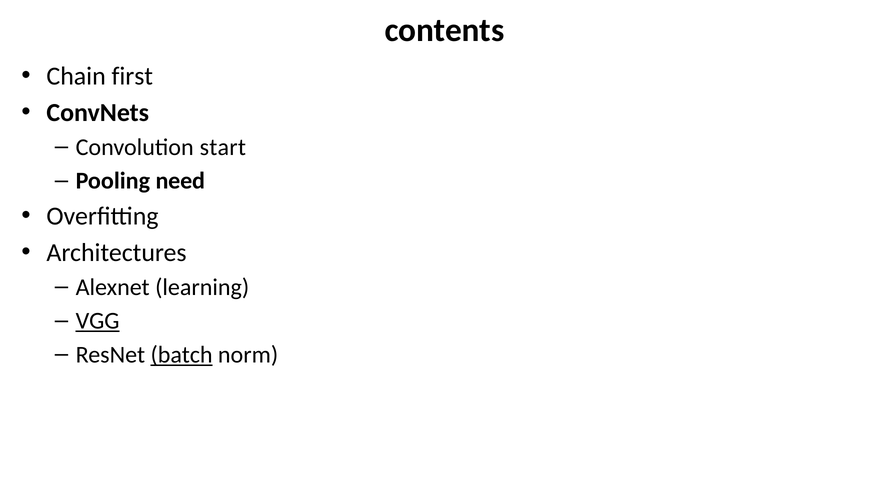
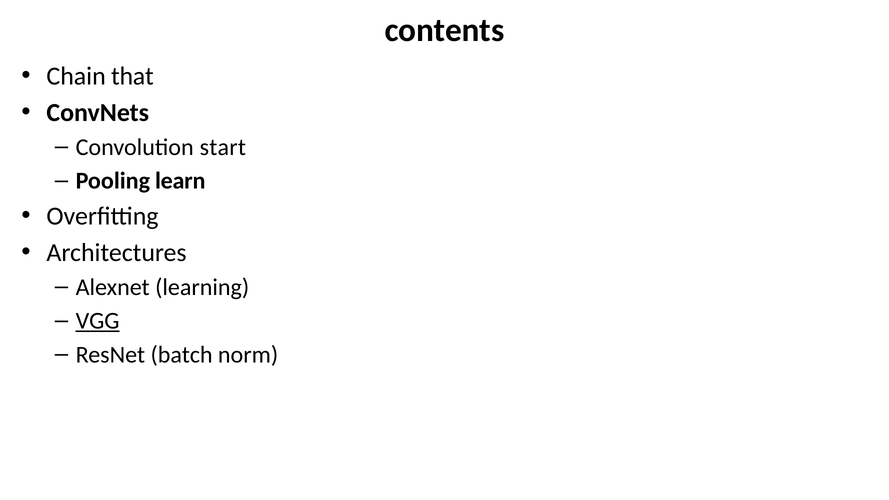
first: first -> that (132, 76)
need: need -> learn (180, 181)
batch underline: present -> none (182, 355)
